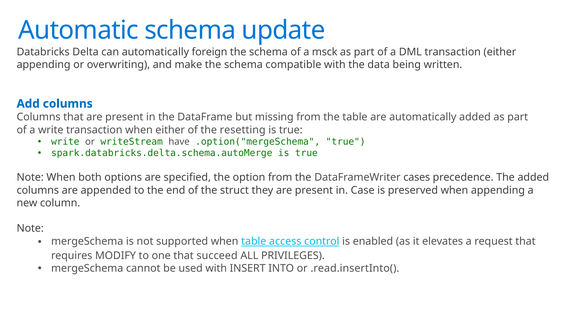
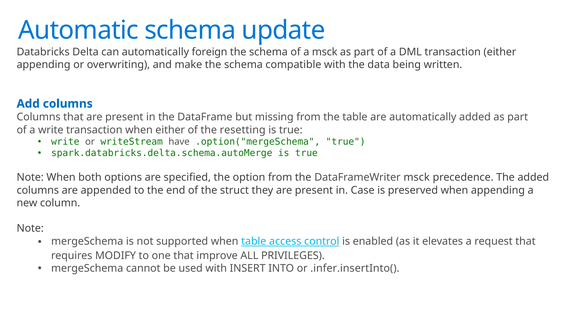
DataFrameWriter cases: cases -> msck (417, 177)
succeed: succeed -> improve (217, 256)
.read.insertInto(: .read.insertInto( -> .infer.insertInto( (355, 268)
